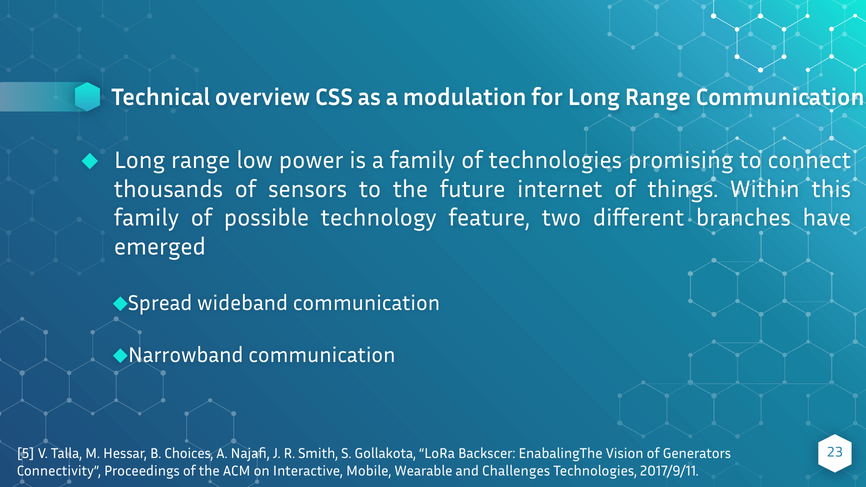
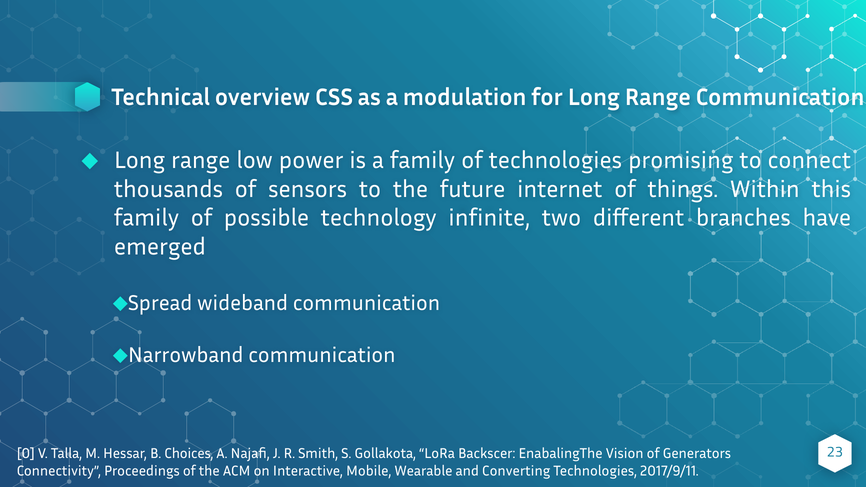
feature: feature -> infinite (489, 218)
5: 5 -> 0 (26, 454)
Challenges: Challenges -> Converting (516, 471)
